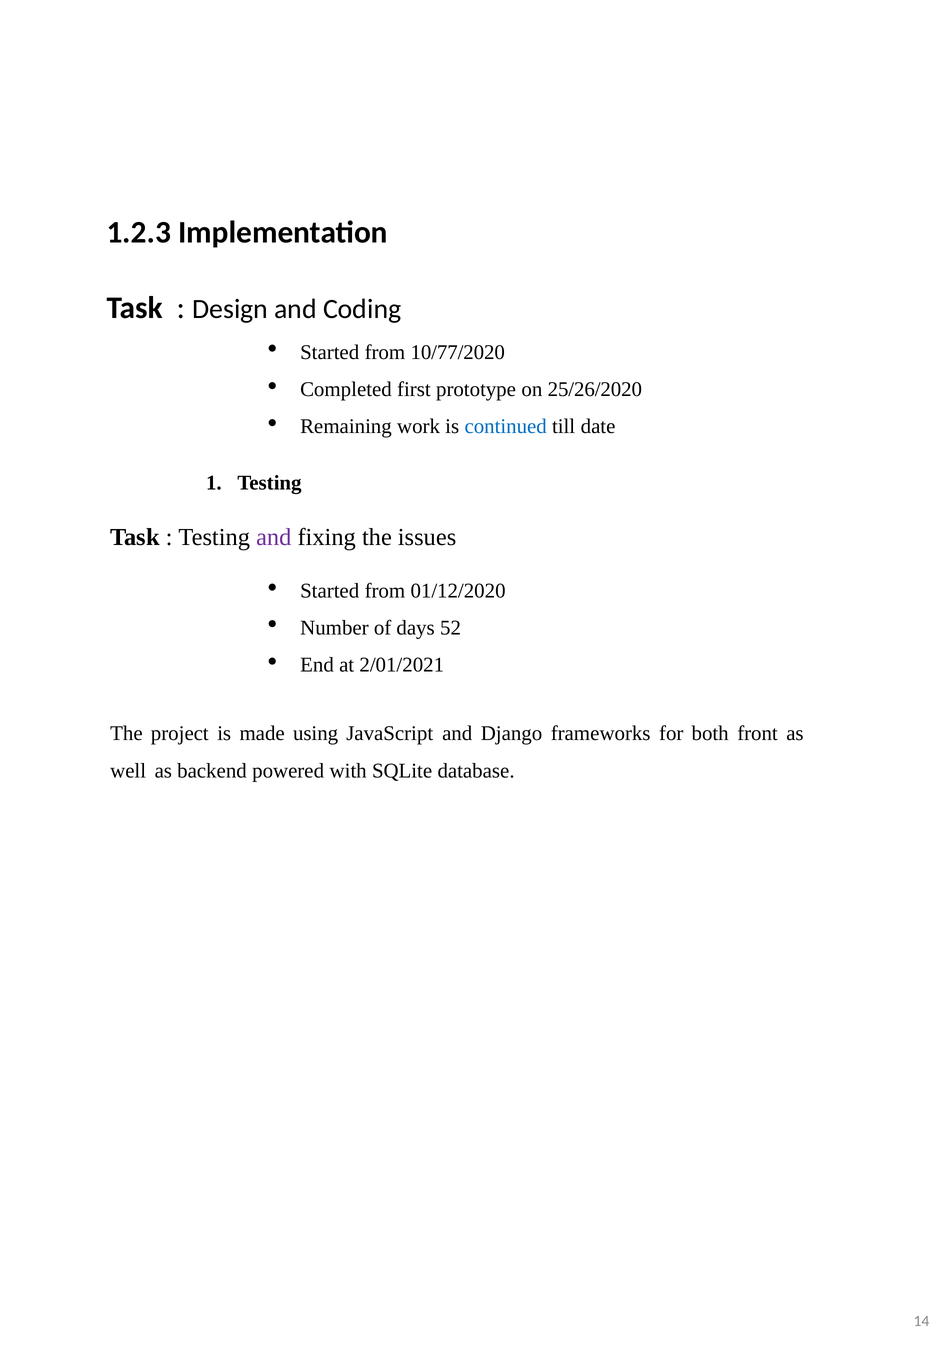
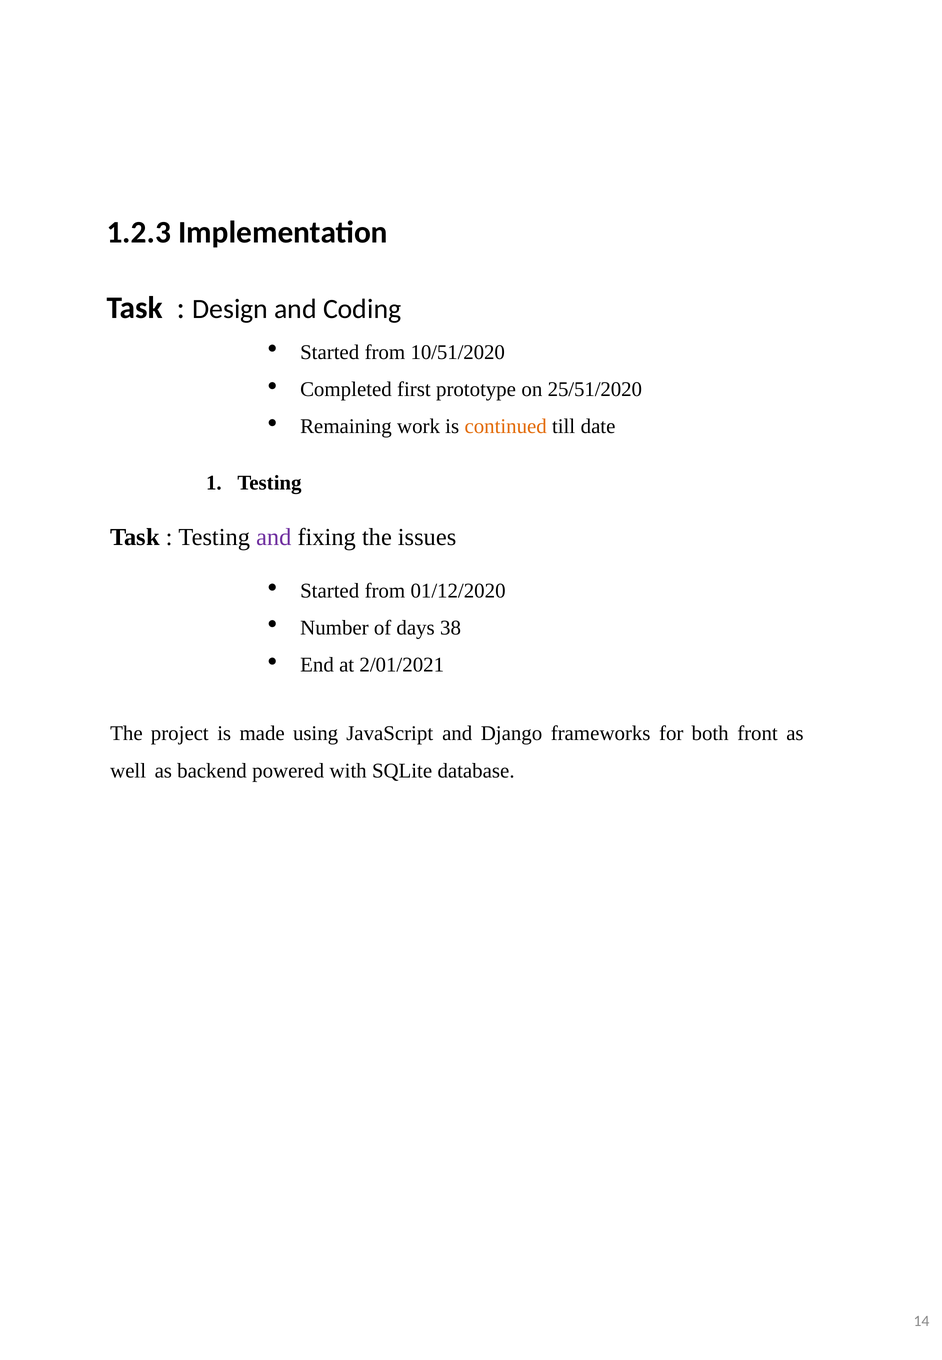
10/77/2020: 10/77/2020 -> 10/51/2020 (458, 353)
25/26/2020: 25/26/2020 -> 25/51/2020 (595, 390)
continued colour: blue -> orange (506, 427)
52: 52 -> 38 (451, 628)
